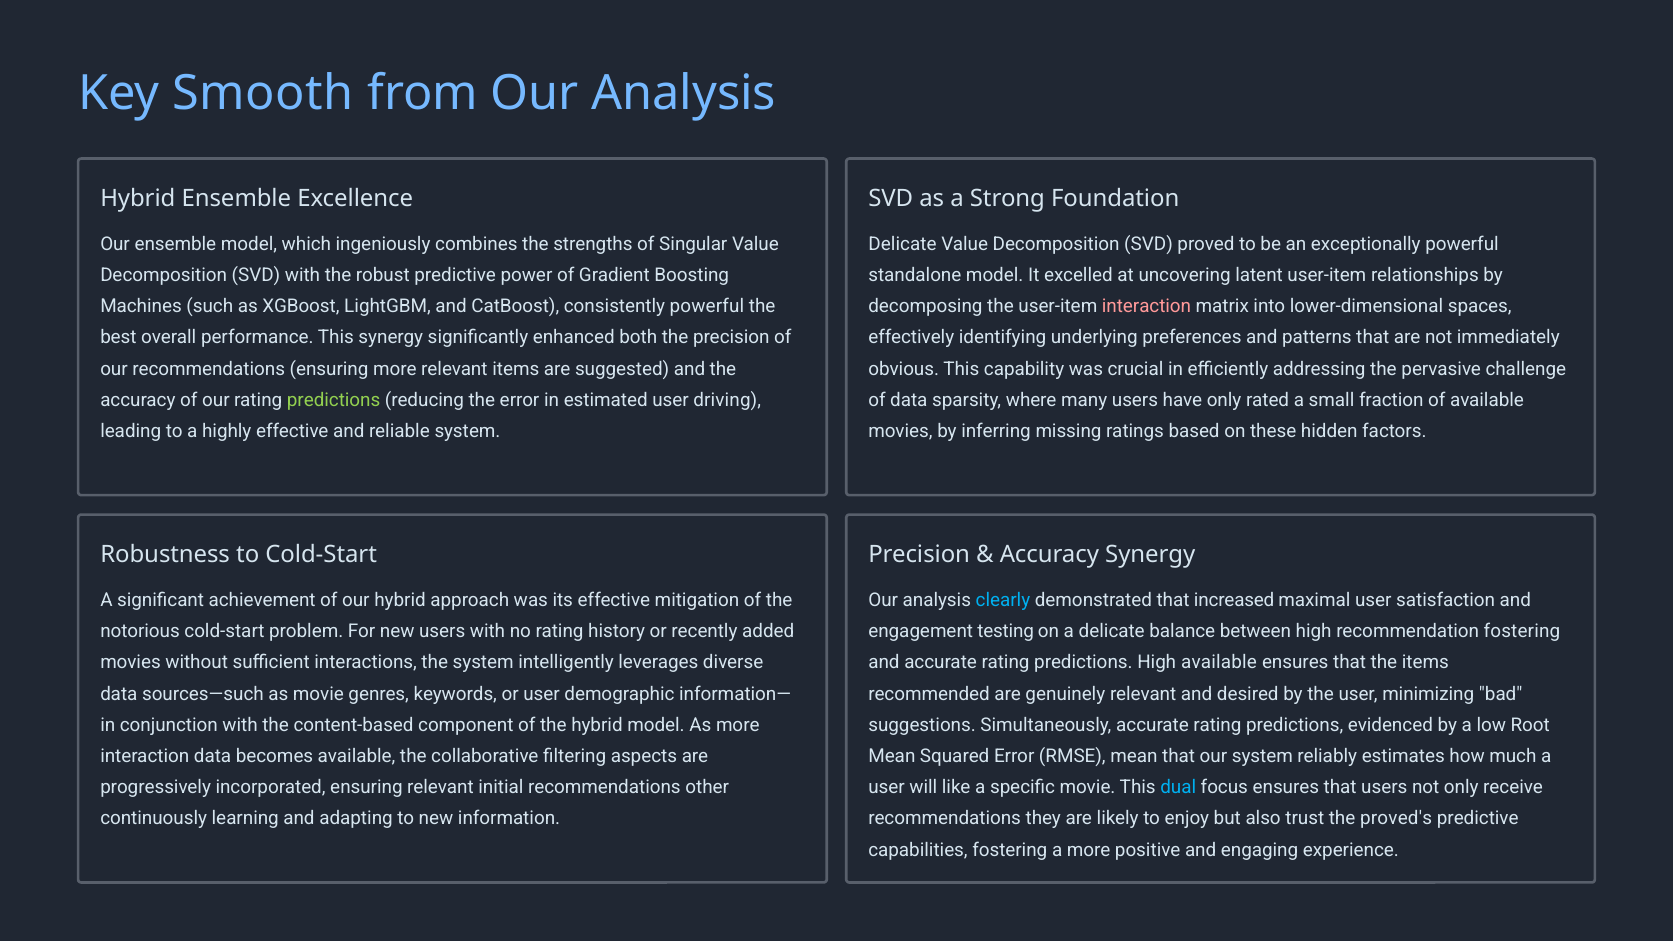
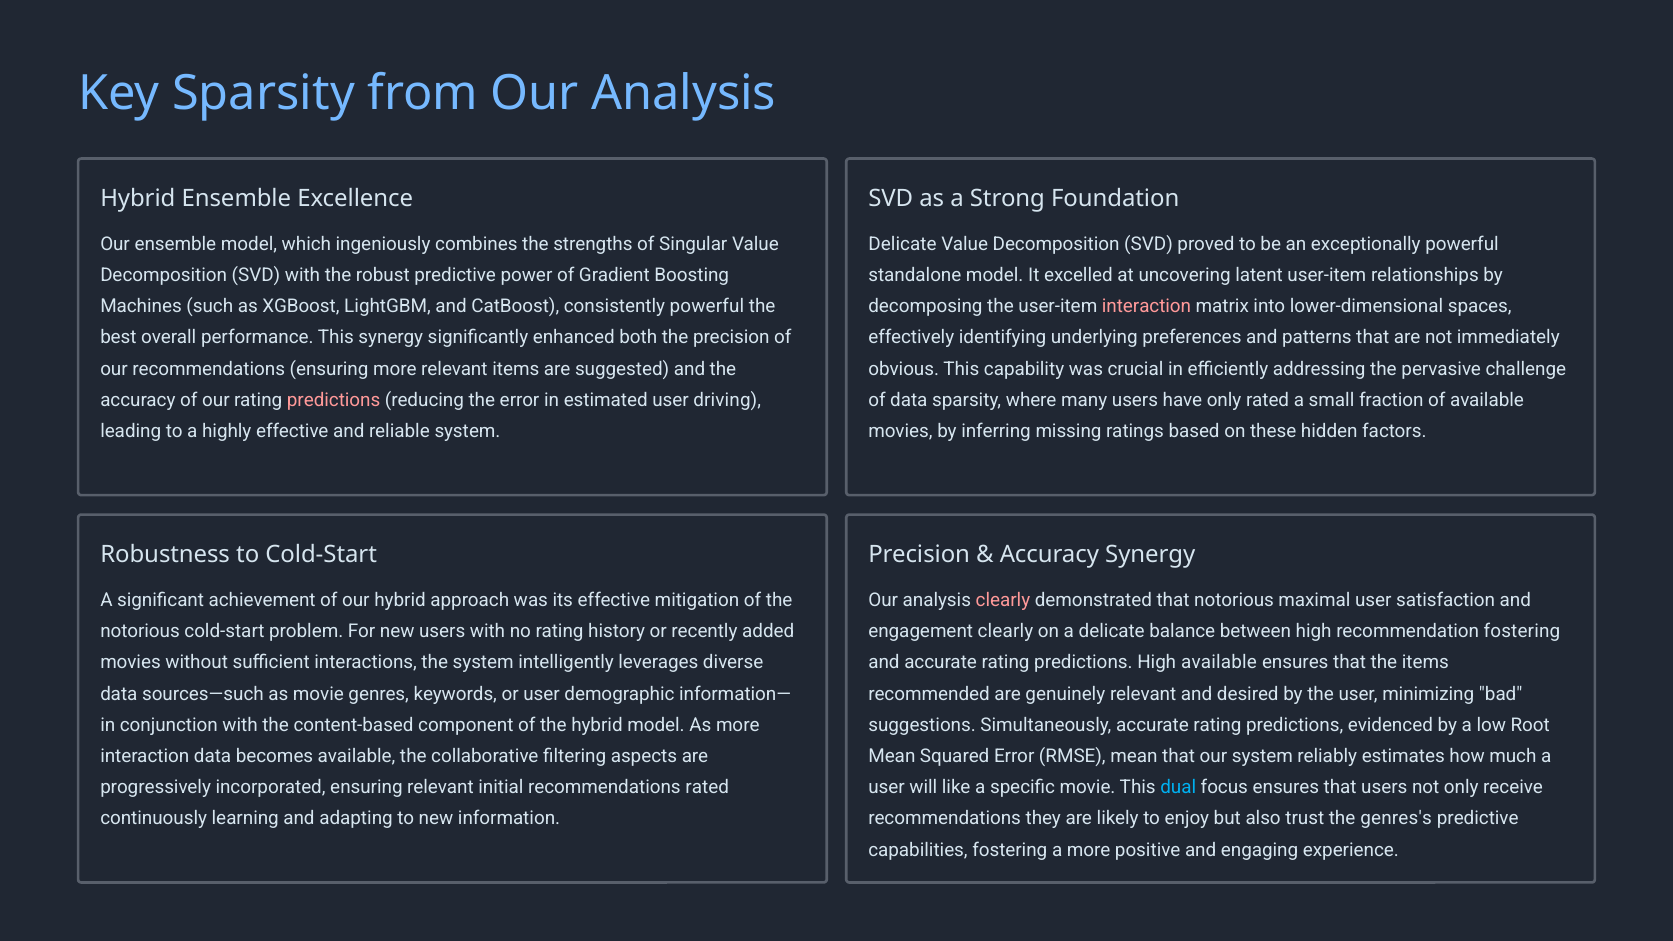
Key Smooth: Smooth -> Sparsity (263, 94)
predictions colour: light green -> pink (334, 400)
clearly colour: light blue -> pink (1003, 600)
that increased: increased -> notorious (1234, 600)
engagement testing: testing -> clearly (1005, 631)
recommendations other: other -> rated (707, 787)
proved's: proved's -> genres's (1396, 819)
